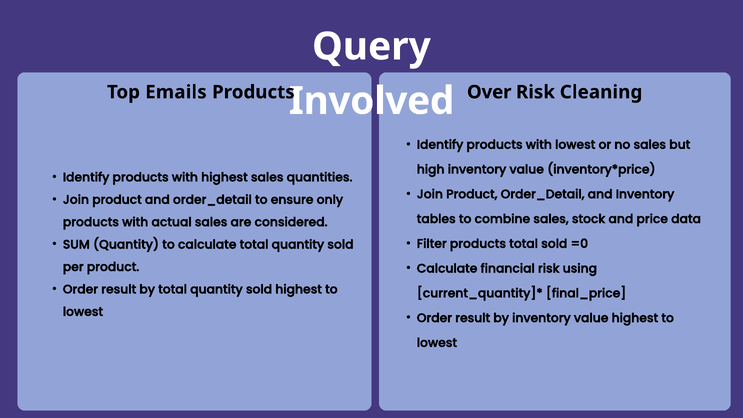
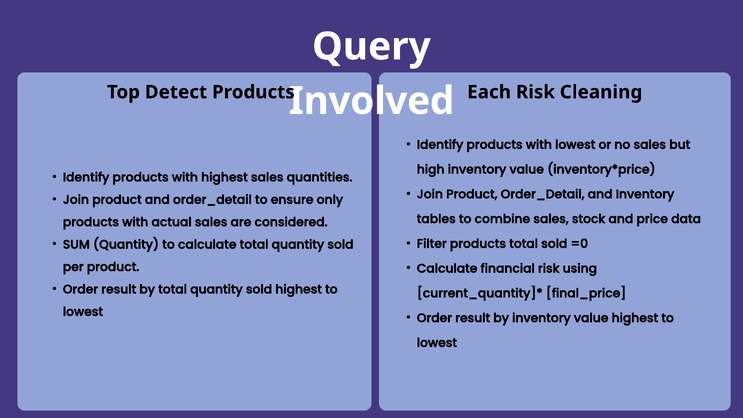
Emails: Emails -> Detect (176, 92)
Over: Over -> Each (489, 92)
